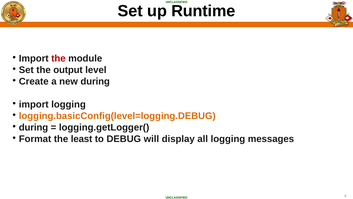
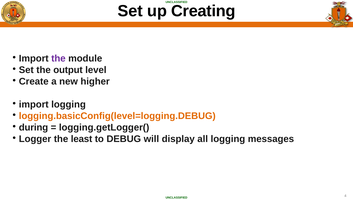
Runtime: Runtime -> Creating (203, 11)
the colour: red -> purple (58, 58)
new during: during -> higher (95, 81)
Format: Format -> Logger (35, 139)
